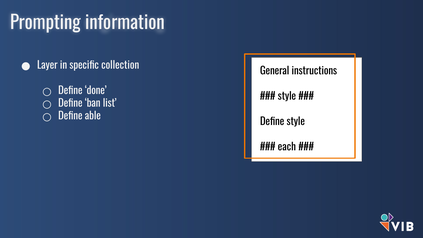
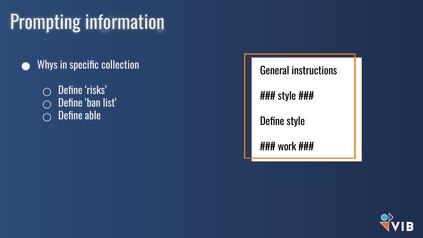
Layer: Layer -> Whys (47, 65)
done: done -> risks (96, 91)
each: each -> work (287, 147)
